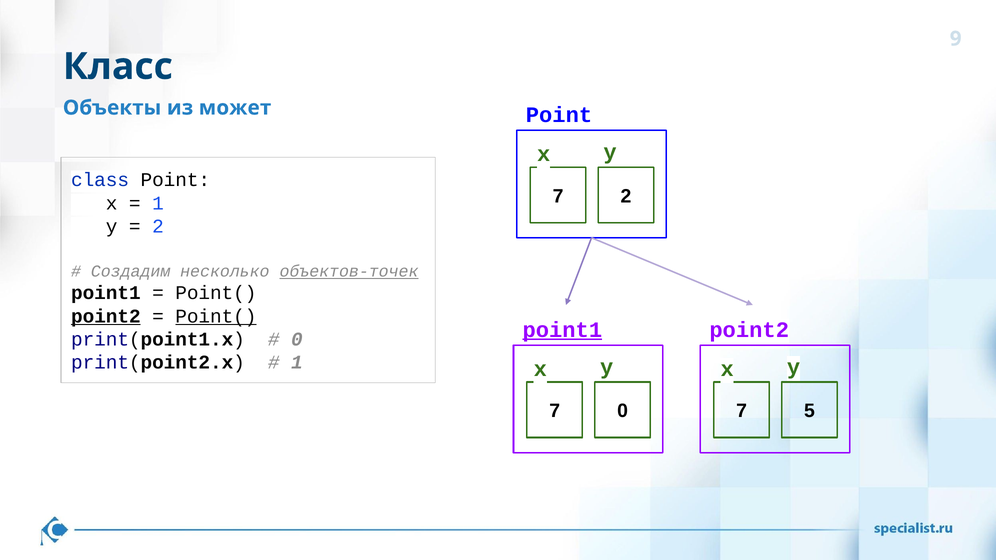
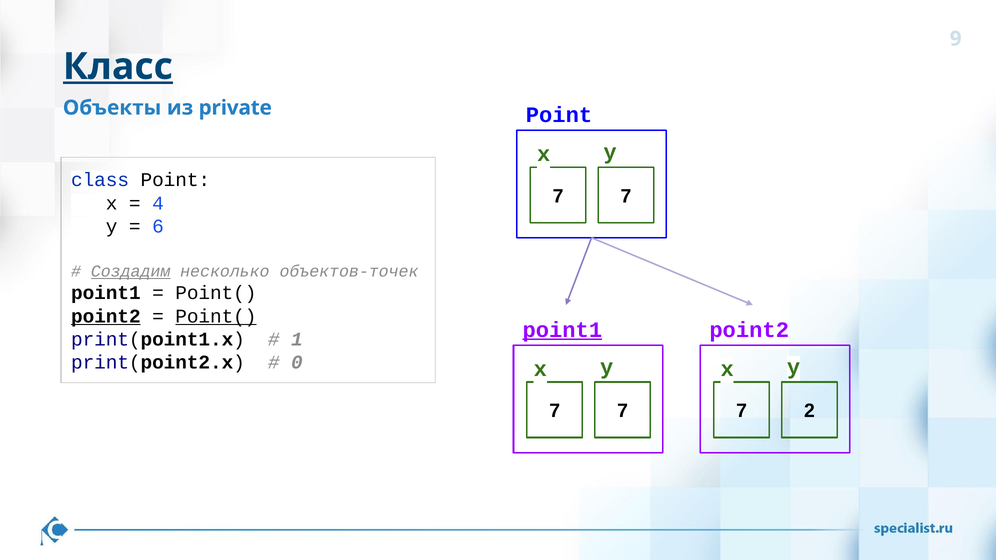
Класс underline: none -> present (118, 67)
может: может -> private (235, 108)
2: 2 -> 7 (626, 196)
1: 1 -> 4 (158, 203)
2: 2 -> 6 (158, 227)
Создадим underline: none -> present (131, 271)
объектов-точек underline: present -> none (349, 271)
0: 0 -> 1 (297, 339)
1: 1 -> 0 (297, 363)
0: 0 -> 7 (623, 411)
5: 5 -> 2 (809, 411)
